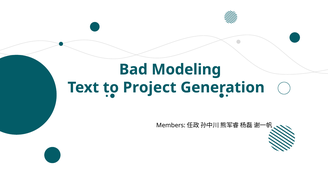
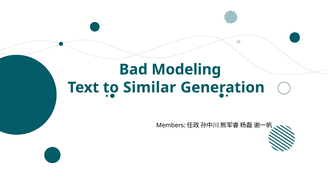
Project: Project -> Similar (150, 88)
